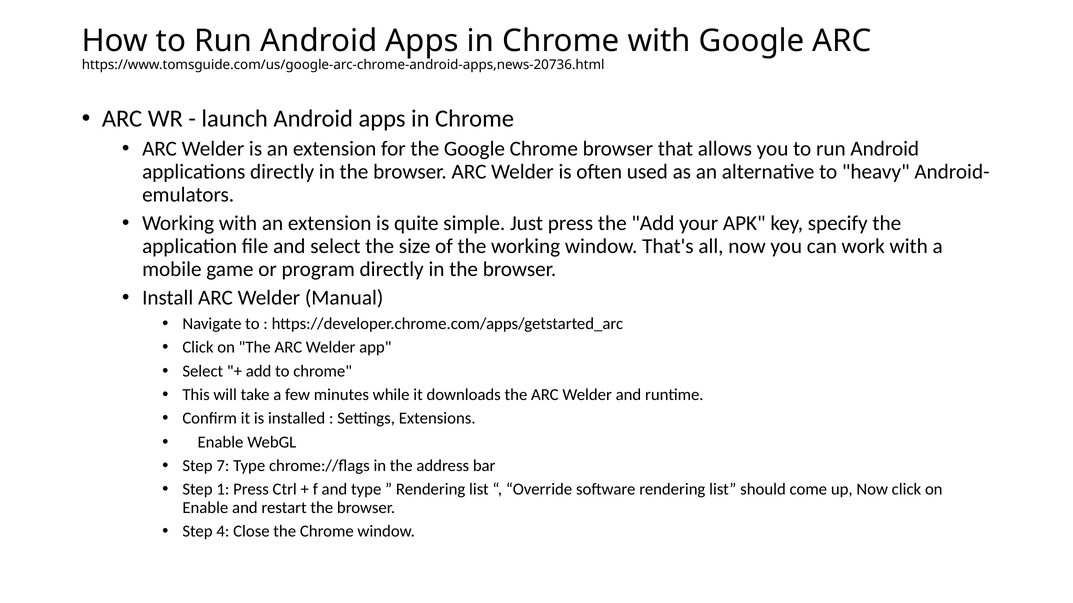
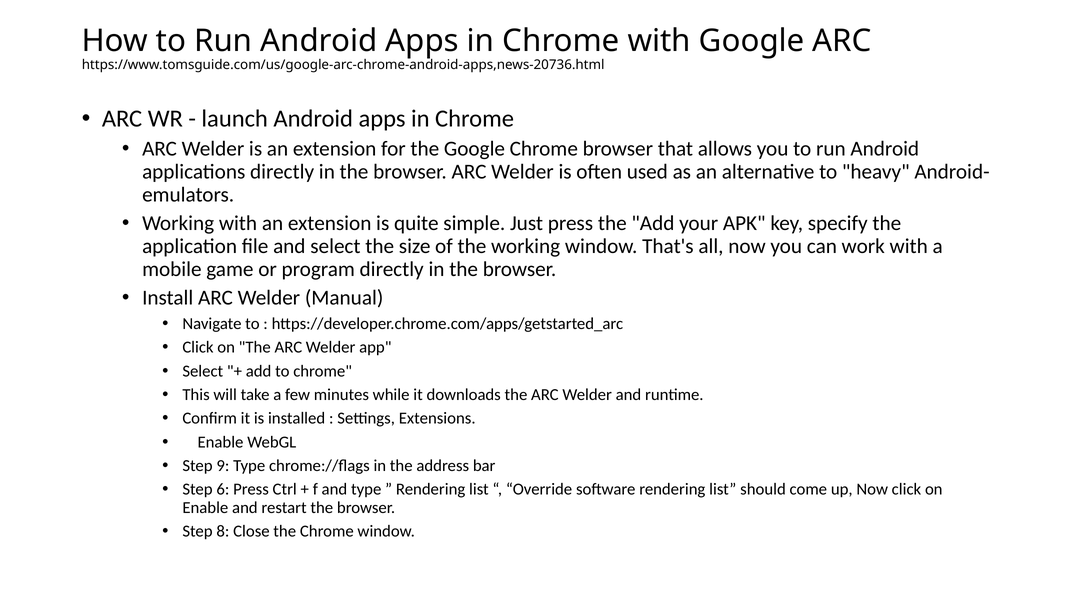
7: 7 -> 9 (223, 466)
1: 1 -> 6 (223, 490)
4: 4 -> 8 (223, 532)
